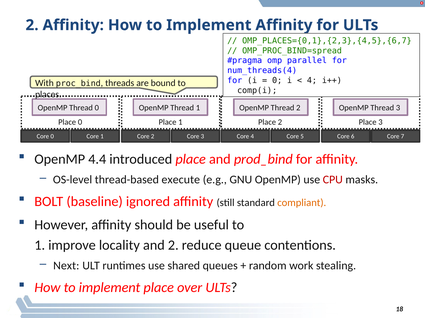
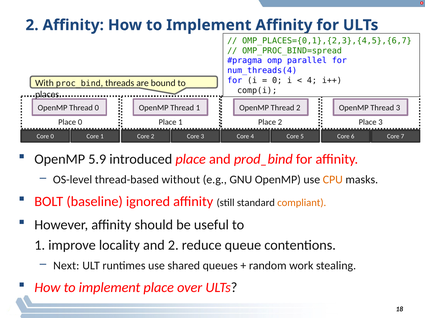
4.4: 4.4 -> 5.9 (97, 159)
execute: execute -> without (181, 180)
CPU colour: red -> orange (333, 180)
